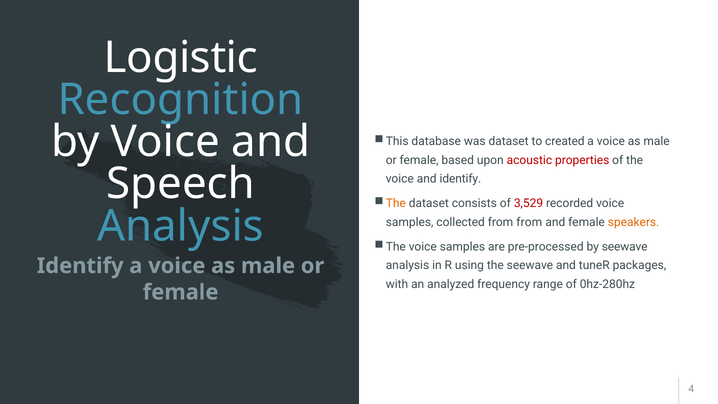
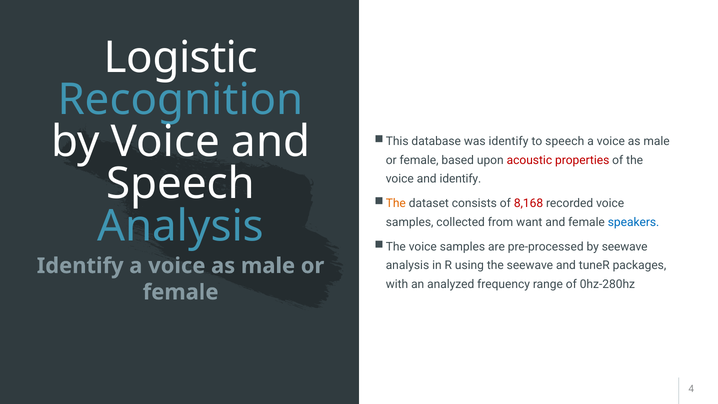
was dataset: dataset -> identify (509, 141)
to created: created -> speech (565, 141)
3,529: 3,529 -> 8,168 (529, 203)
from from: from -> want (529, 222)
speakers colour: orange -> blue (634, 222)
